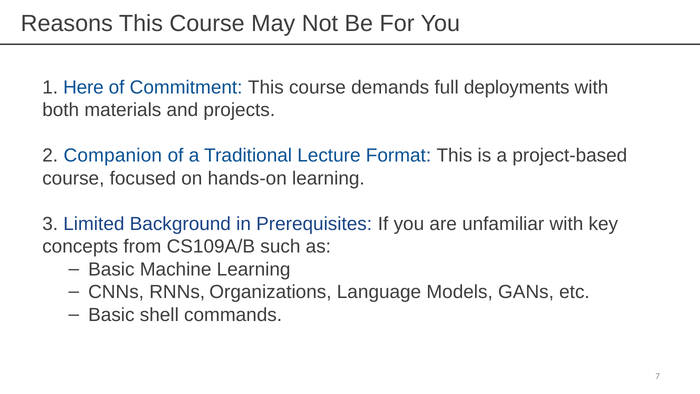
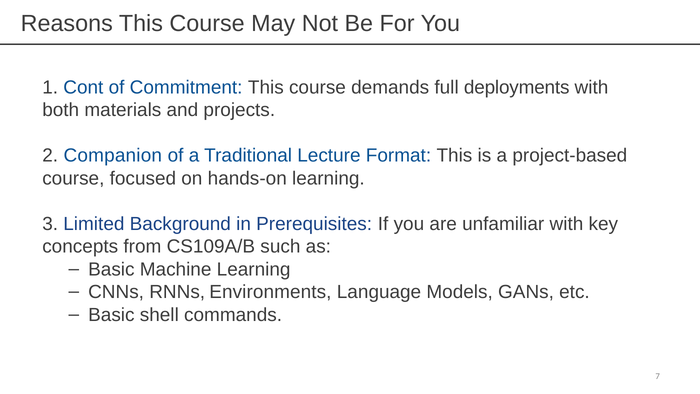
Here: Here -> Cont (83, 87)
Organizations: Organizations -> Environments (270, 292)
